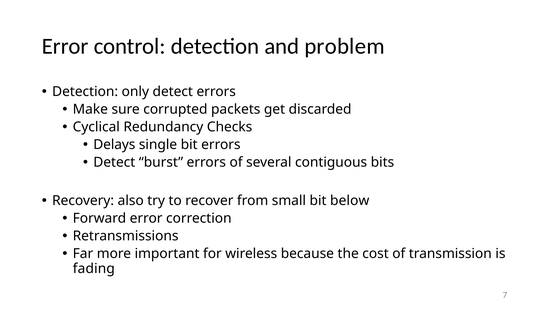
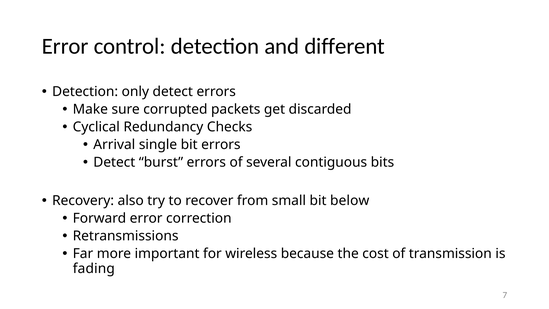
problem: problem -> different (345, 46)
Delays: Delays -> Arrival (114, 145)
